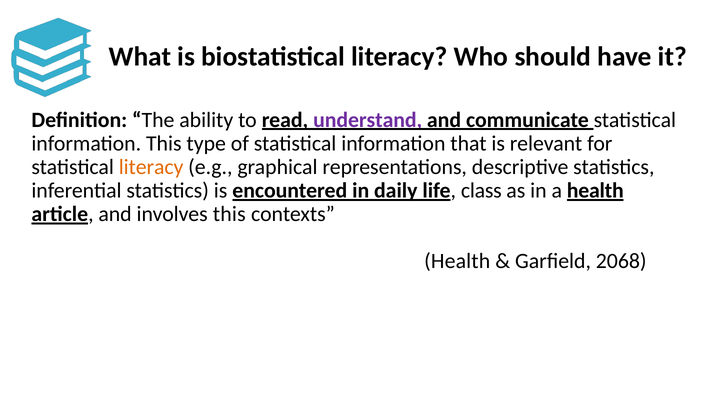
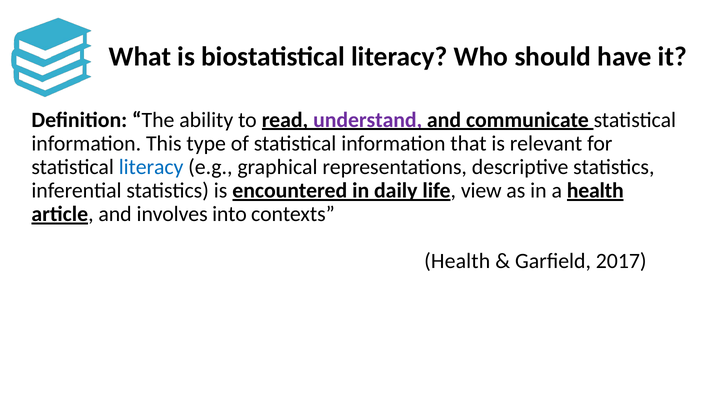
literacy colour: orange -> blue (151, 167)
class: class -> view (481, 190)
involves this: this -> into (229, 214)
2068: 2068 -> 2017 (621, 261)
